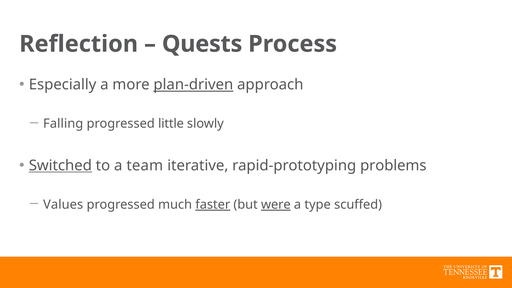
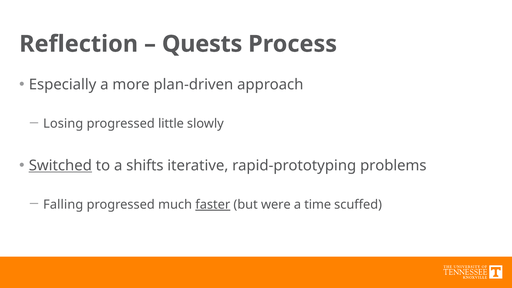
plan-driven underline: present -> none (193, 85)
Falling: Falling -> Losing (63, 124)
team: team -> shifts (145, 166)
Values: Values -> Falling (63, 205)
were underline: present -> none (276, 205)
type: type -> time (318, 205)
